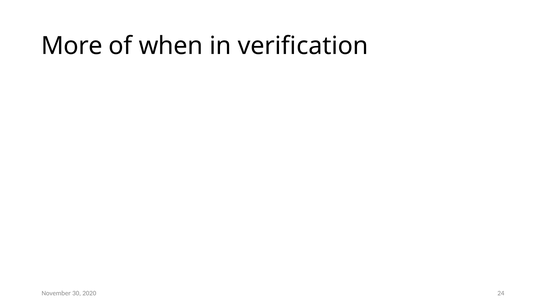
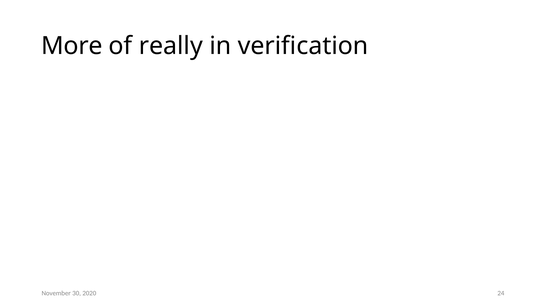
when: when -> really (171, 46)
